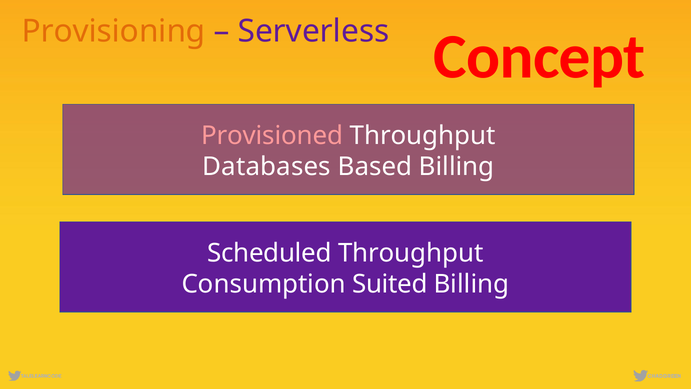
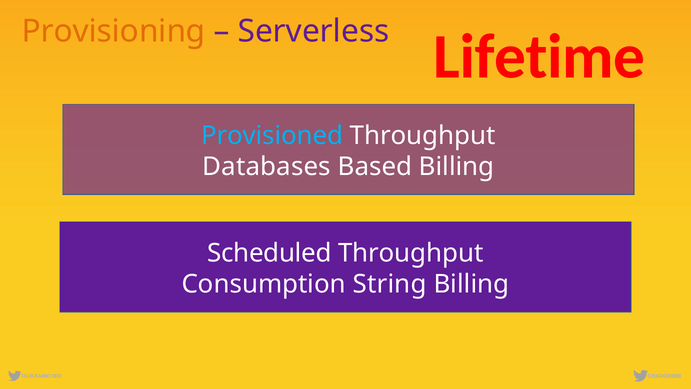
Concept: Concept -> Lifetime (539, 57)
Provisioned colour: pink -> light blue (272, 136)
Suited: Suited -> String (390, 284)
